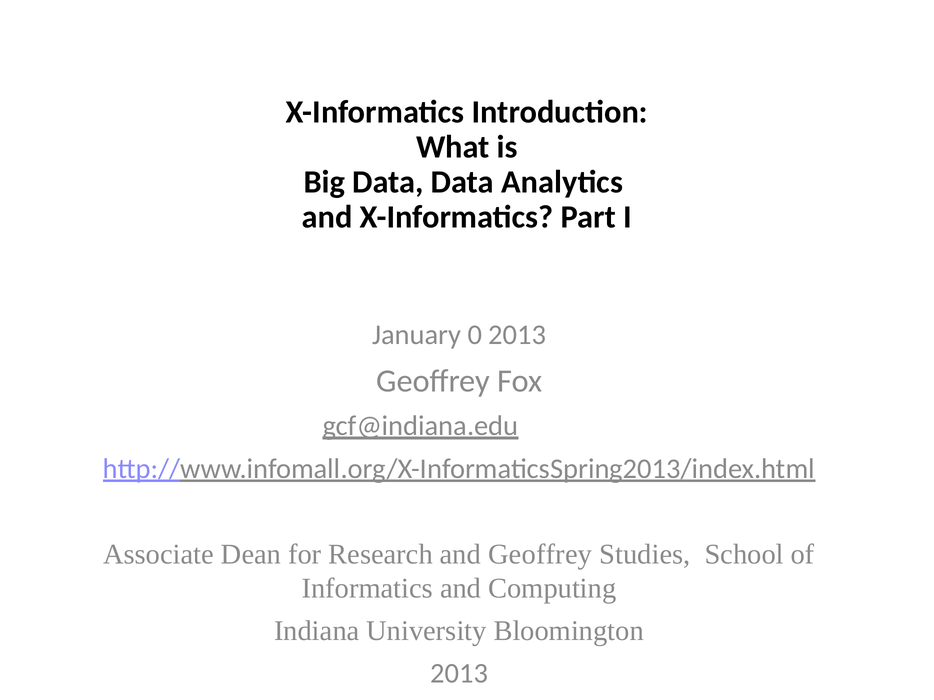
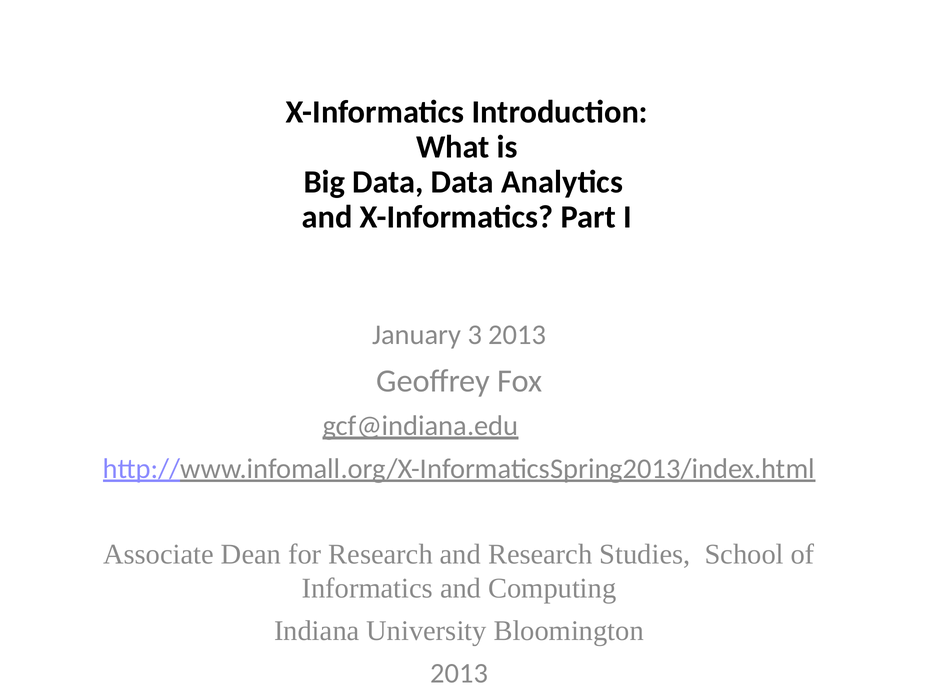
0: 0 -> 3 (475, 335)
and Geoffrey: Geoffrey -> Research (540, 555)
